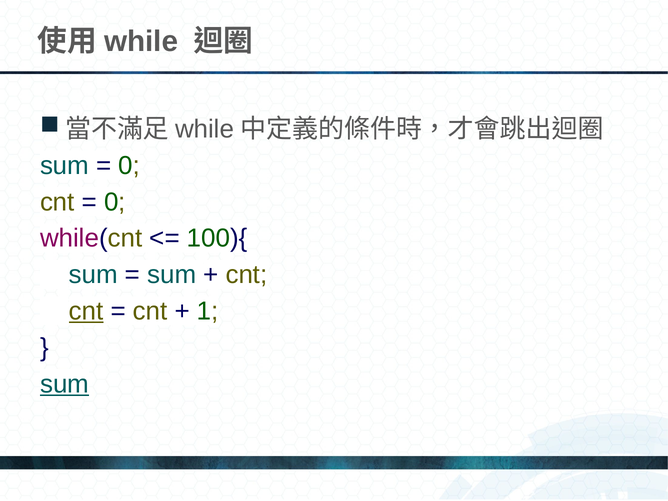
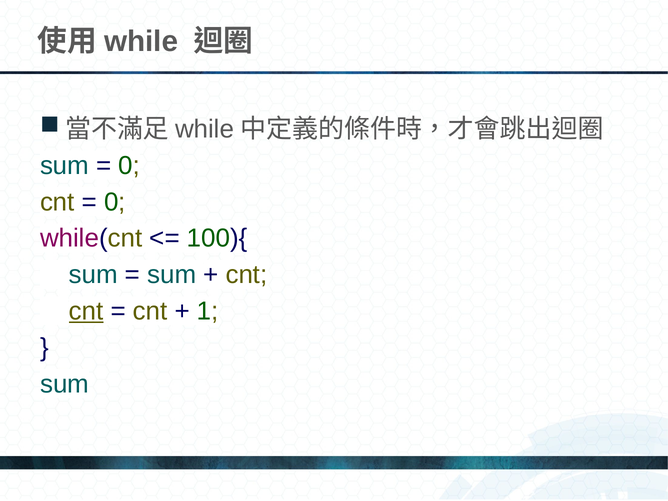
sum underline: present -> none (65, 384)
